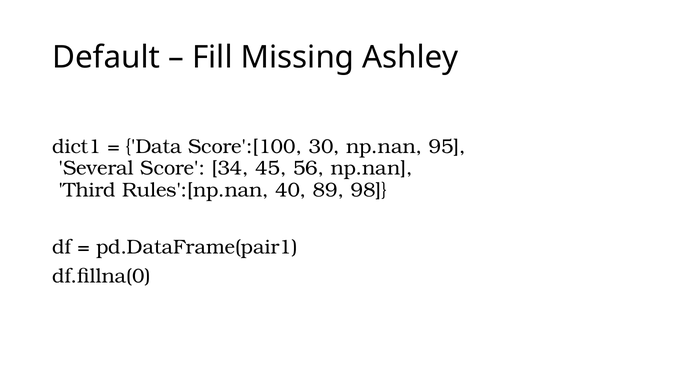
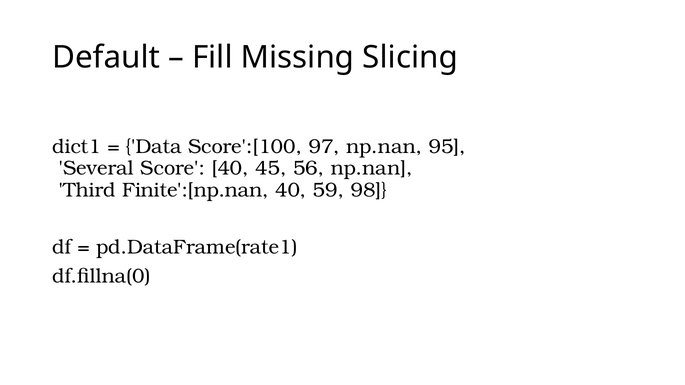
Ashley: Ashley -> Slicing (410, 58)
30: 30 -> 97 (324, 147)
Score 34: 34 -> 40 (230, 169)
Rules':[np.nan: Rules':[np.nan -> Finite':[np.nan (196, 190)
89: 89 -> 59 (329, 190)
pd.DataFrame(pair1: pd.DataFrame(pair1 -> pd.DataFrame(rate1 (197, 248)
